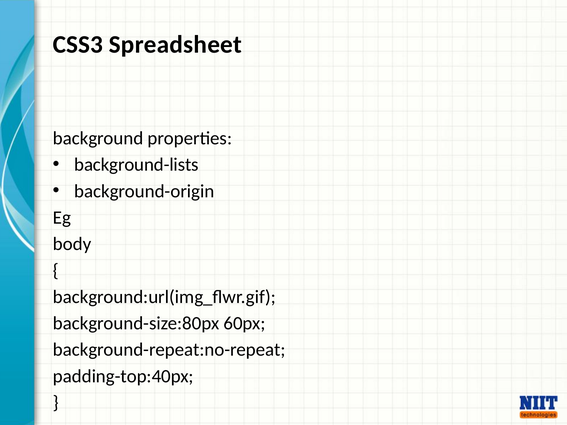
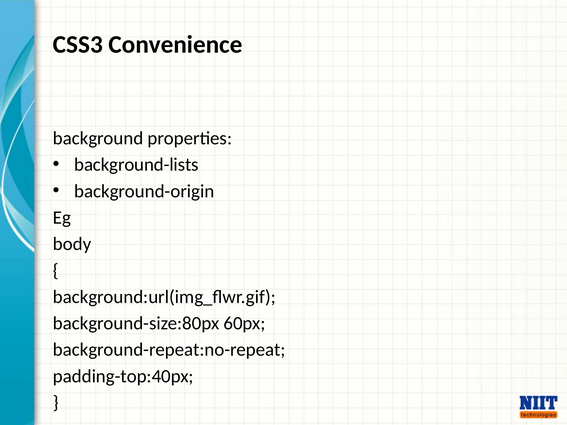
Spreadsheet: Spreadsheet -> Convenience (176, 44)
